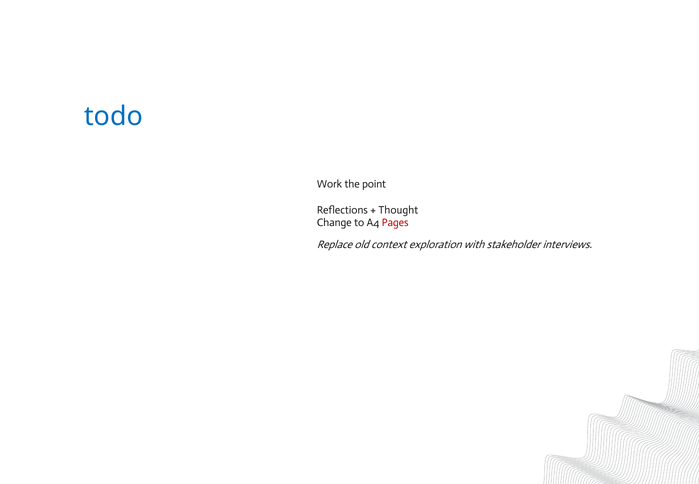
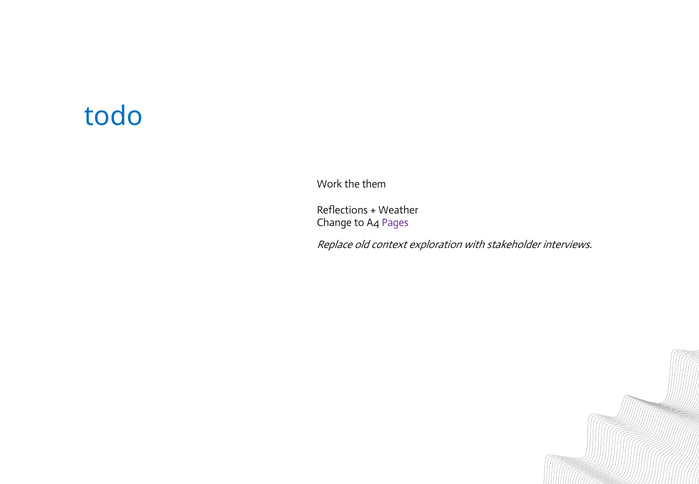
point: point -> them (374, 184)
Thought: Thought -> Weather (398, 210)
Pages colour: red -> purple (395, 223)
